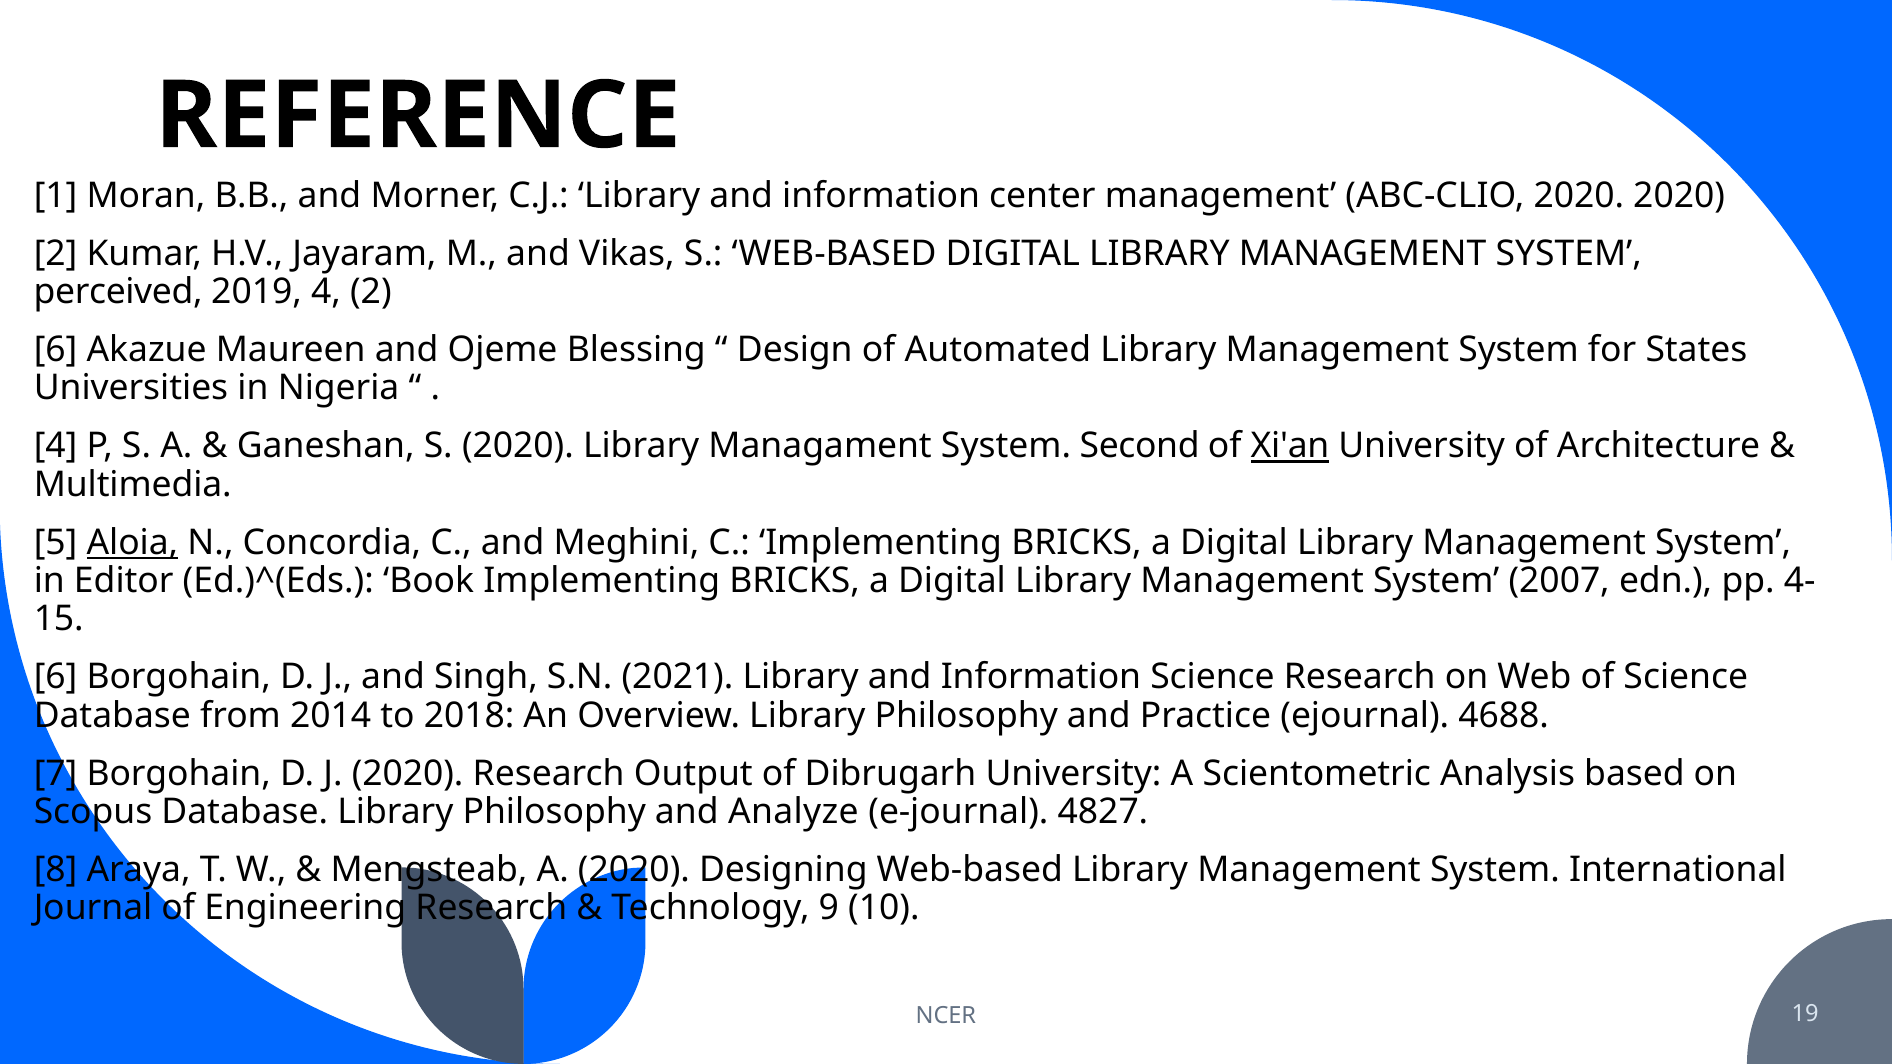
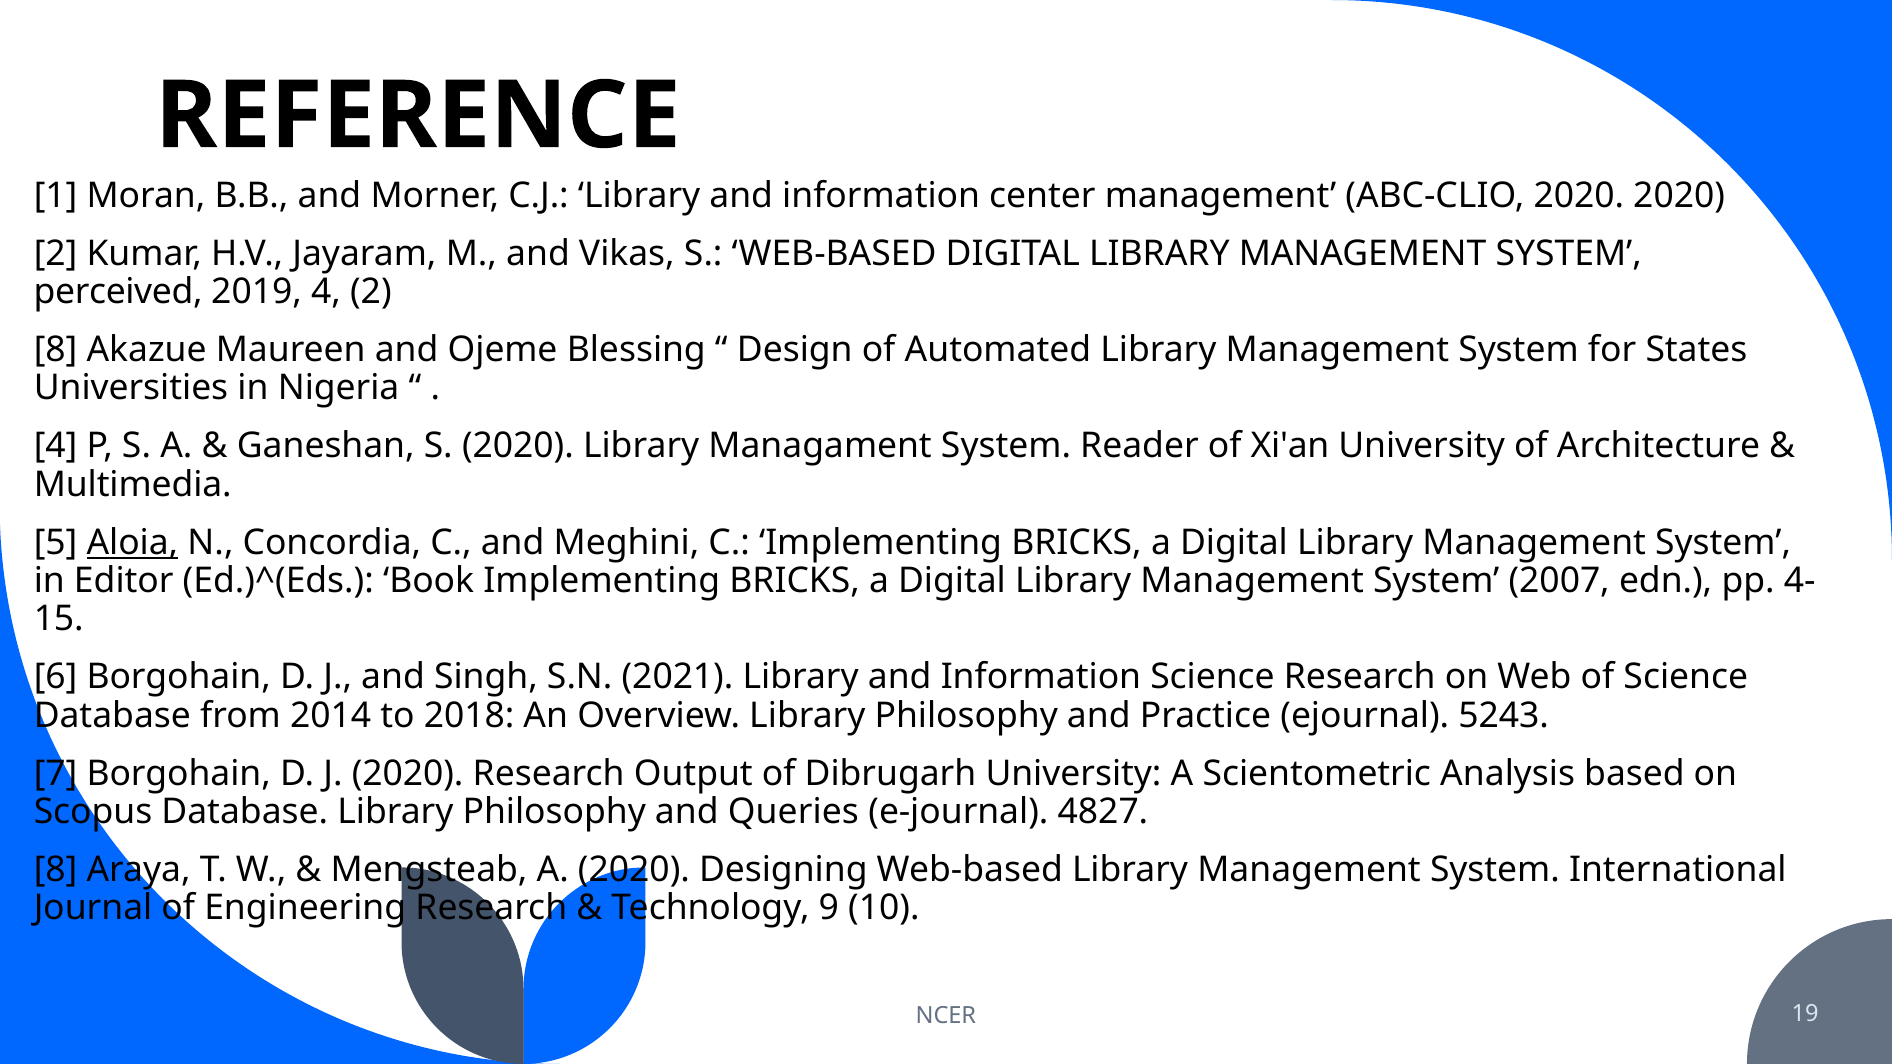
6: 6 -> 8 (56, 350)
Second: Second -> Reader (1139, 446)
Xi'an underline: present -> none (1290, 446)
4688: 4688 -> 5243 (1504, 716)
Analyze: Analyze -> Queries (793, 812)
